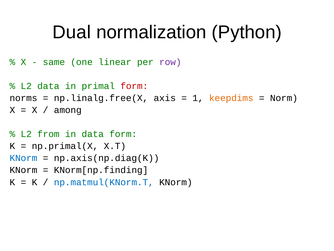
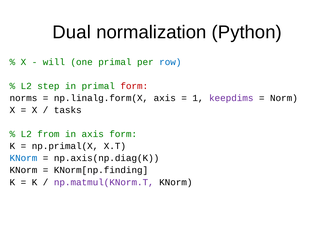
same: same -> will (54, 62)
one linear: linear -> primal (115, 62)
row colour: purple -> blue (170, 62)
L2 data: data -> step (48, 86)
np.linalg.free(X: np.linalg.free(X -> np.linalg.form(X (101, 98)
keepdims colour: orange -> purple (231, 98)
among: among -> tasks (68, 110)
in data: data -> axis (93, 134)
np.matmul(KNorm.T colour: blue -> purple (104, 182)
